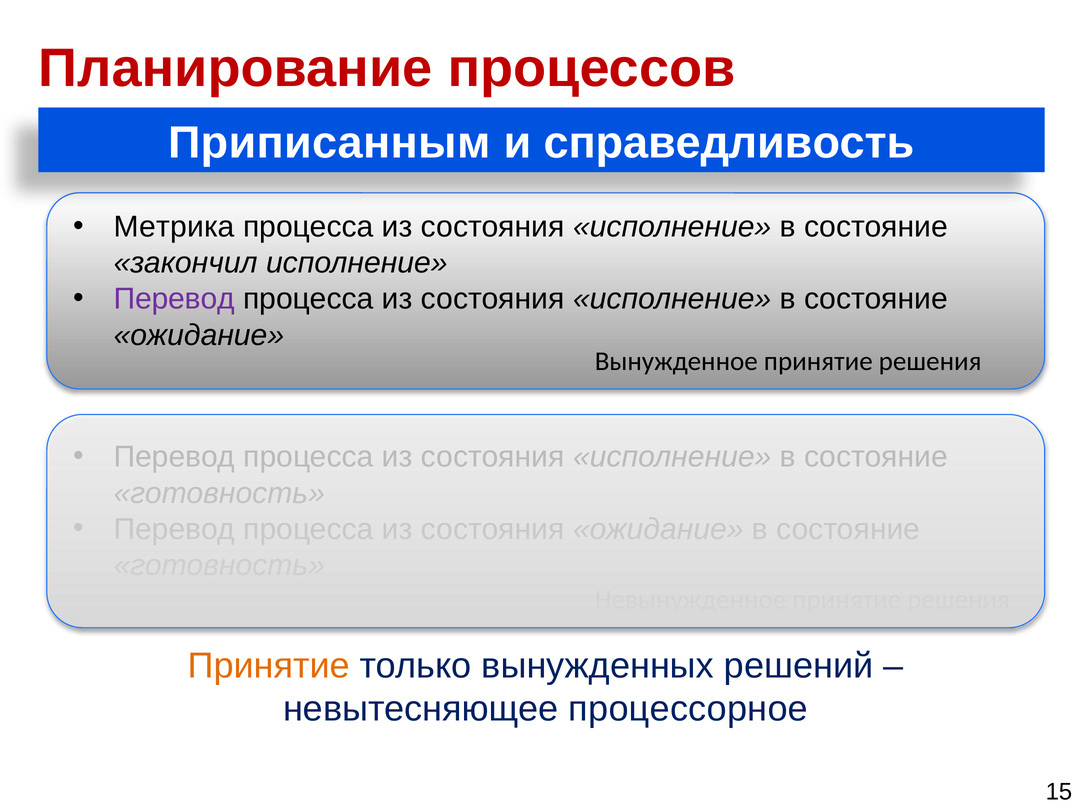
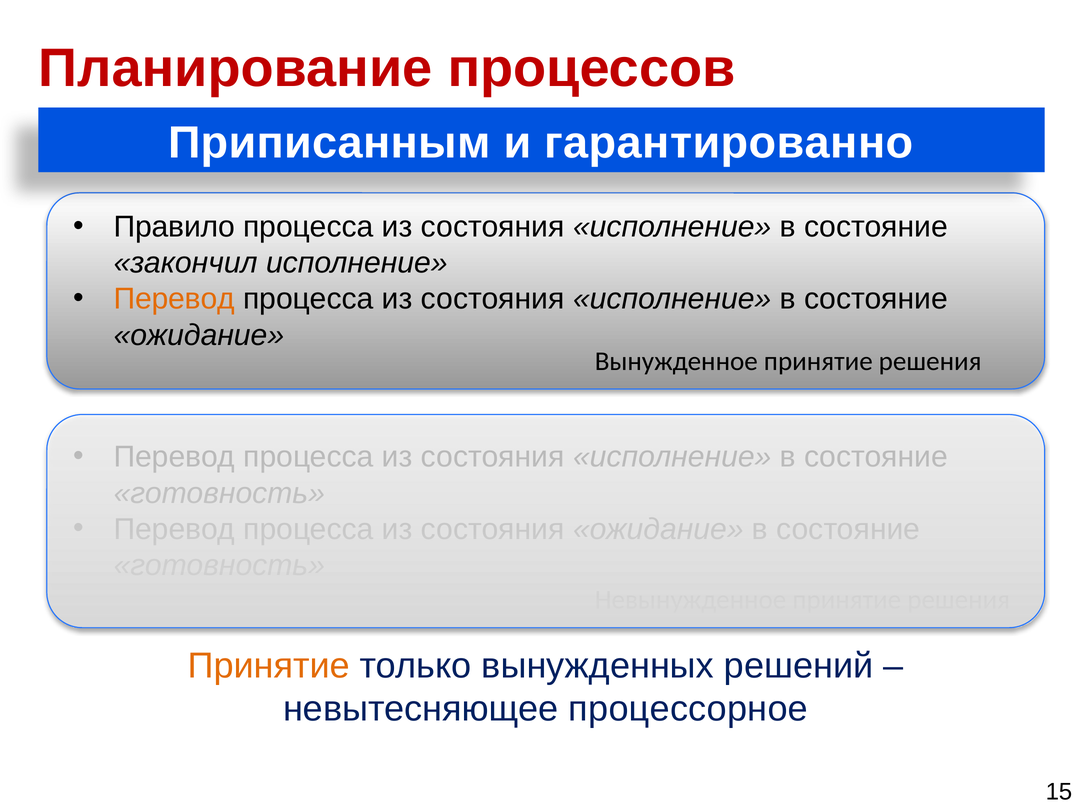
справедливость: справедливость -> гарантированно (729, 143)
Метрика: Метрика -> Правило (174, 227)
Перевод colour: purple -> orange (174, 299)
